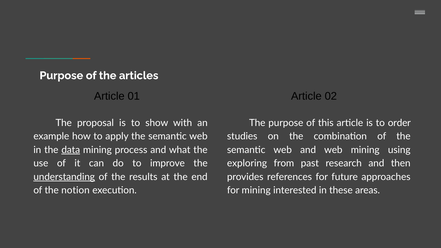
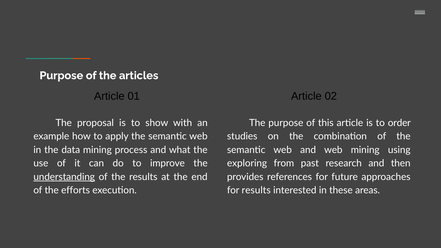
data underline: present -> none (71, 150)
notion: notion -> efforts (76, 190)
for mining: mining -> results (256, 190)
